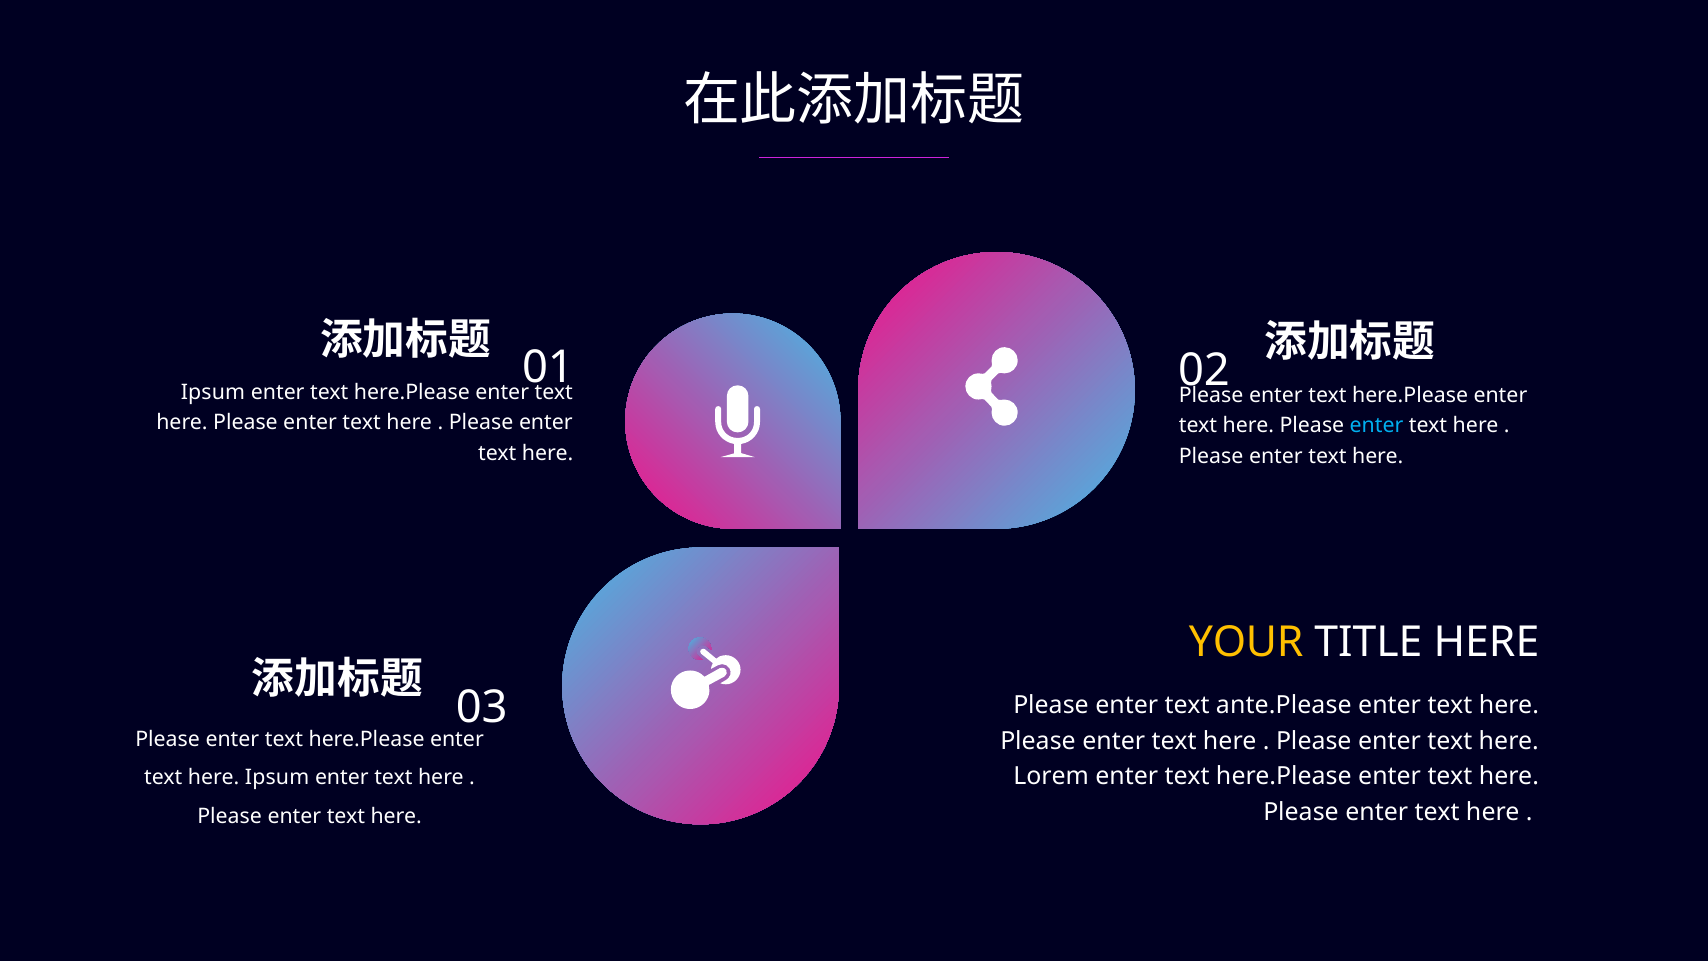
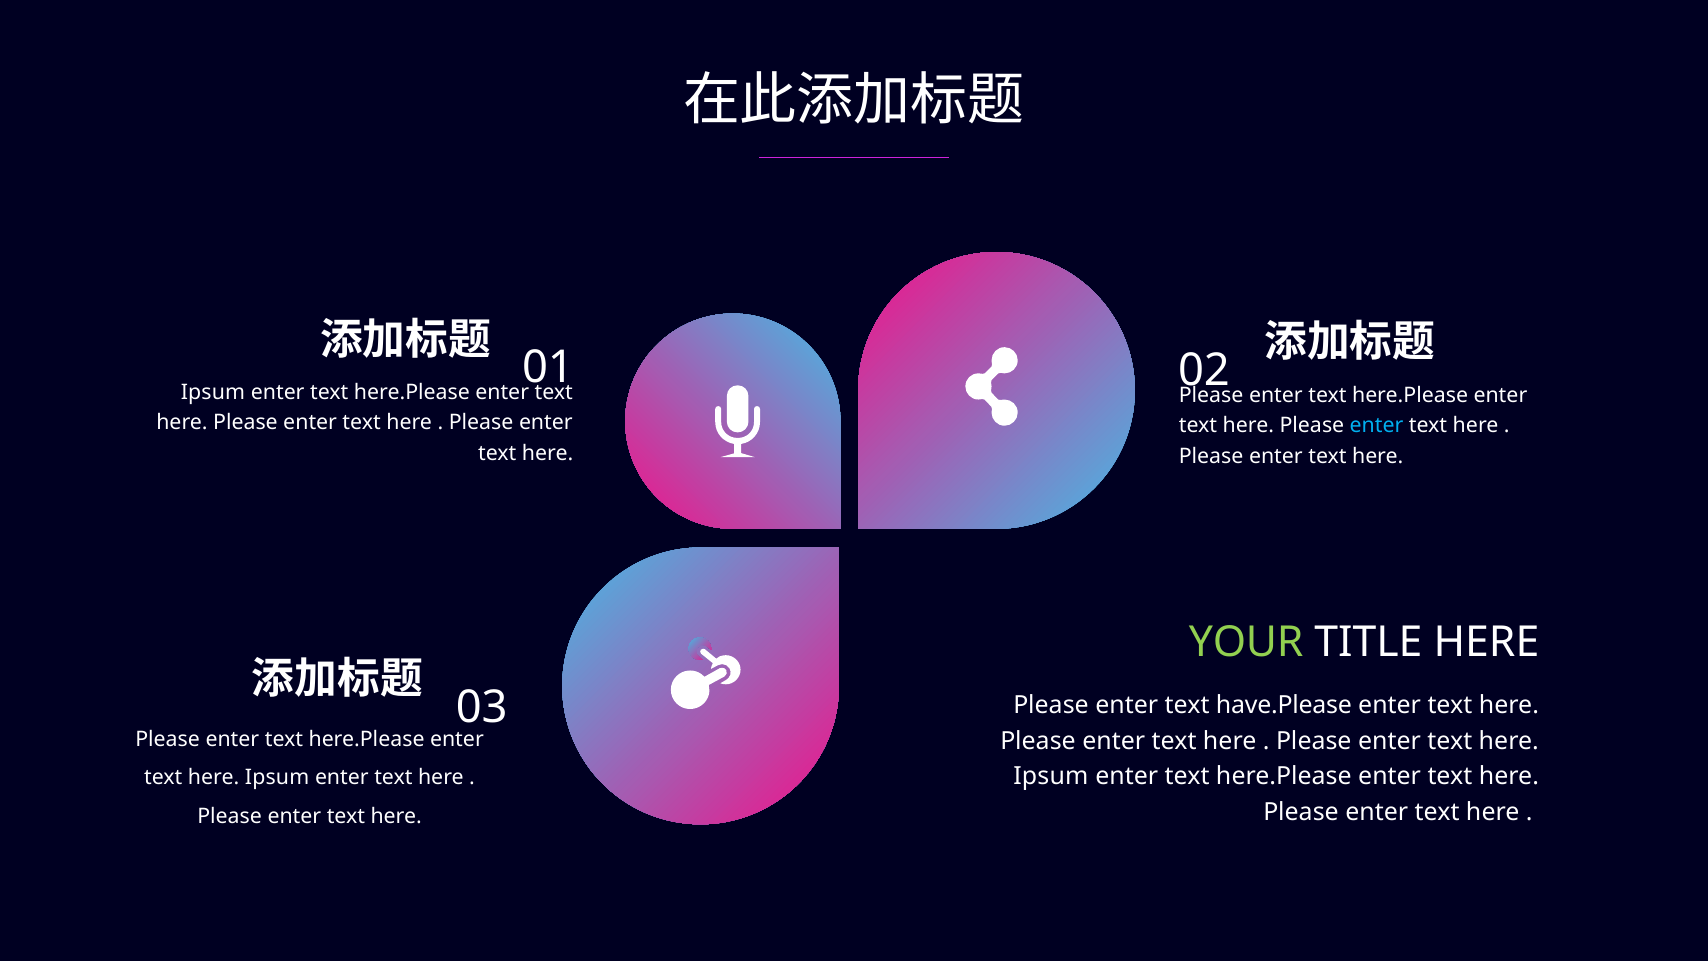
YOUR colour: yellow -> light green (1246, 642)
ante.Please: ante.Please -> have.Please (1284, 705)
Lorem: Lorem -> Ipsum (1051, 777)
